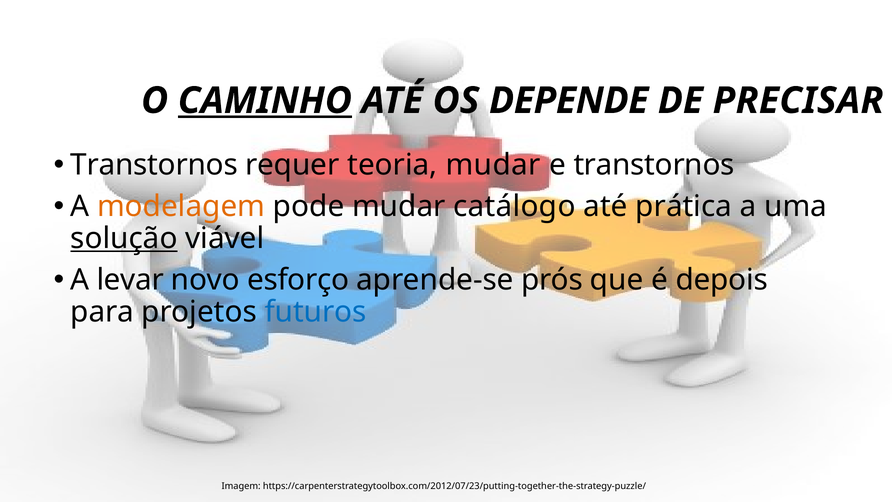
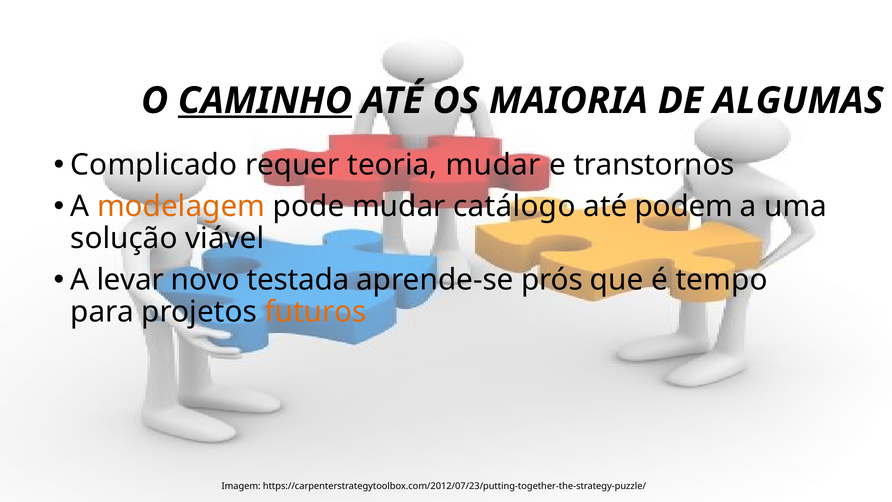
DEPENDE: DEPENDE -> MAIORIA (569, 101)
PRECISAR: PRECISAR -> ALGUMAS (798, 101)
Transtornos: Transtornos -> Complicado (154, 165)
prática: prática -> podem (684, 206)
solução underline: present -> none (124, 238)
esforço: esforço -> testada (298, 280)
depois: depois -> tempo (722, 280)
futuros colour: blue -> orange (315, 312)
